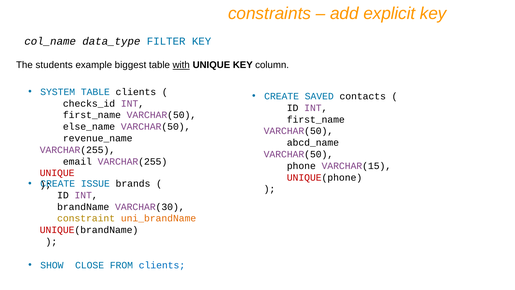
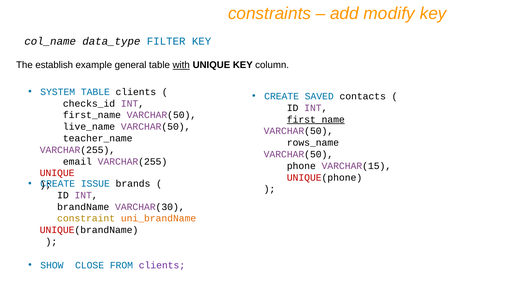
explicit: explicit -> modify (389, 13)
students: students -> establish (54, 65)
biggest: biggest -> general (131, 65)
first_name underline: none -> present (316, 119)
else_name: else_name -> live_name (89, 127)
revenue_name: revenue_name -> teacher_name (98, 138)
abcd_name: abcd_name -> rows_name (313, 143)
clients colour: blue -> purple (162, 265)
